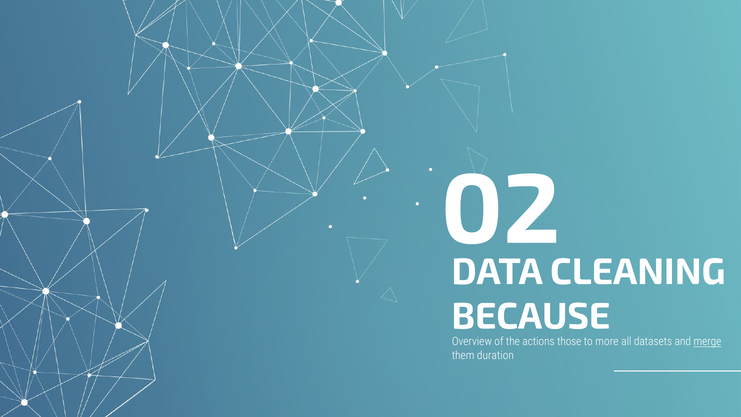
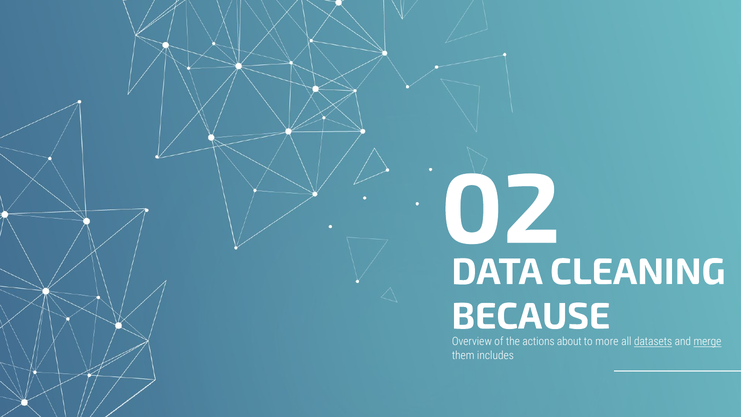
those: those -> about (569, 342)
datasets underline: none -> present (653, 342)
duration: duration -> includes (495, 355)
